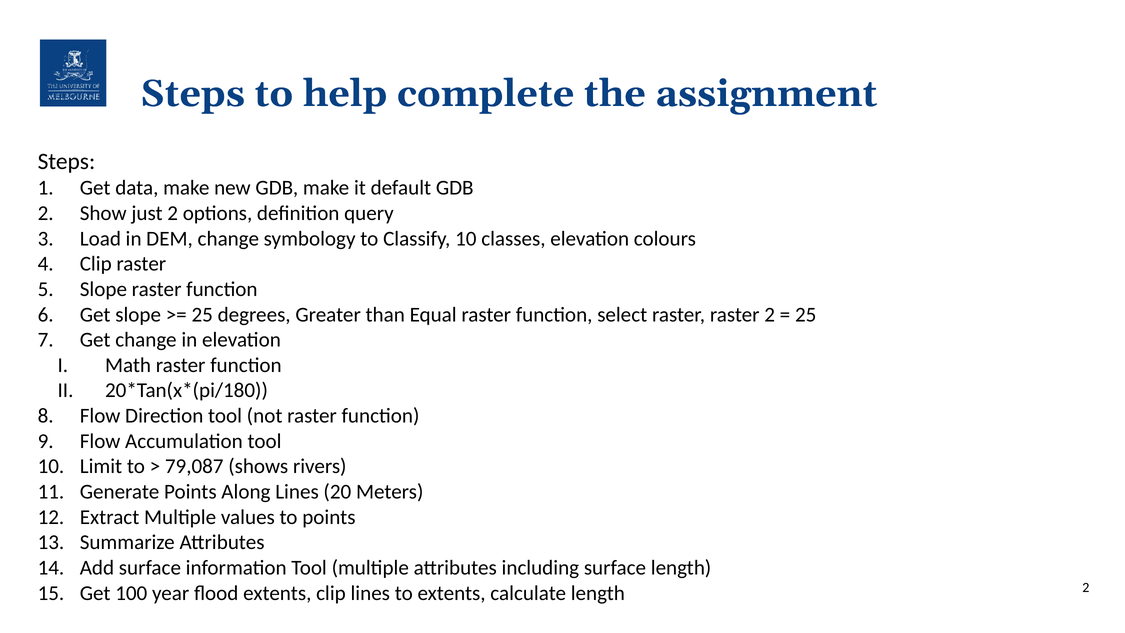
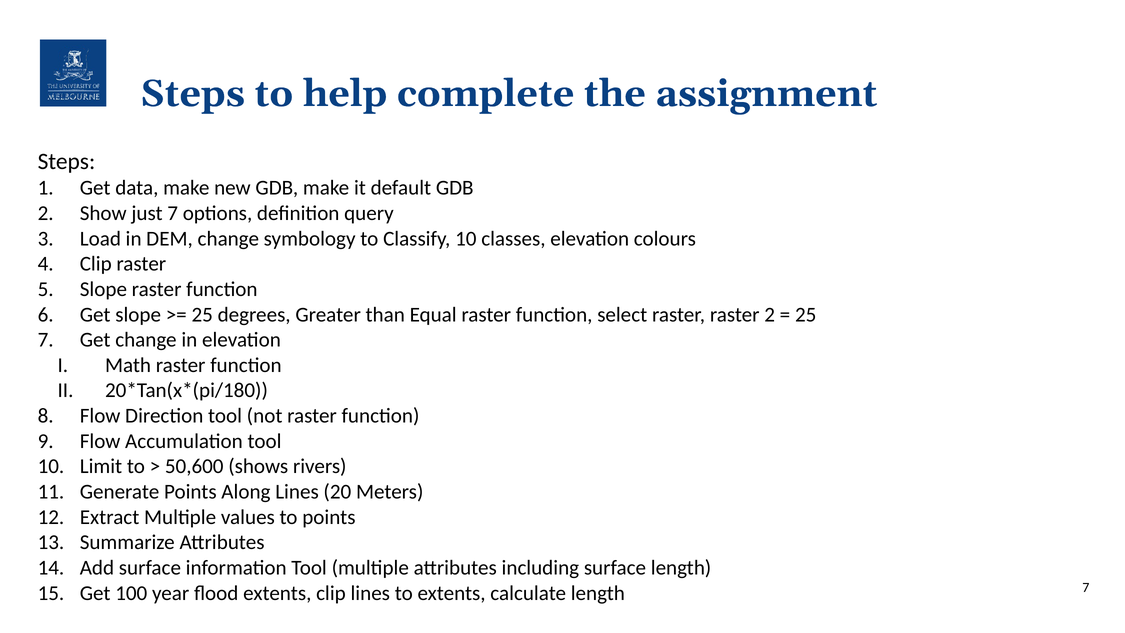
just 2: 2 -> 7 (173, 213)
79,087: 79,087 -> 50,600 (194, 466)
length 2: 2 -> 7 (1086, 587)
